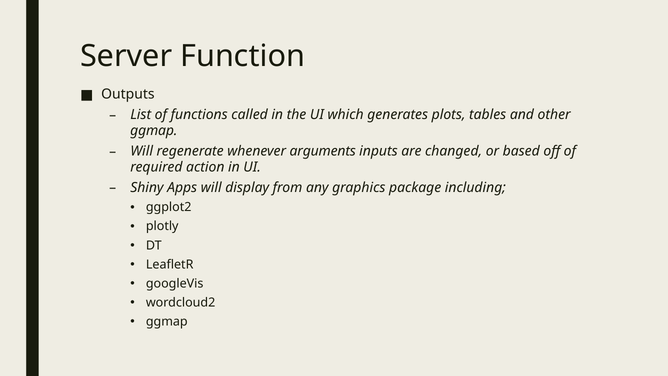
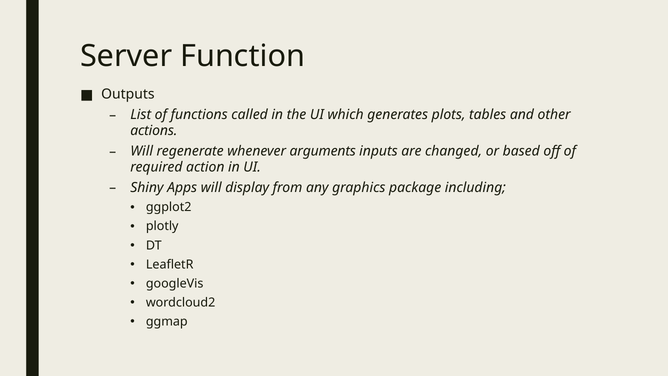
ggmap: ggmap -> actions (154, 131)
